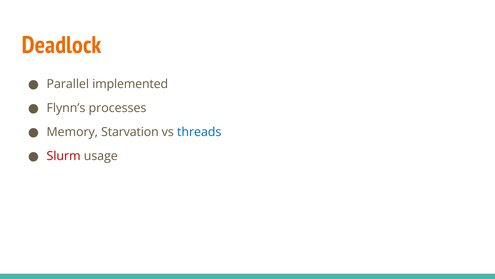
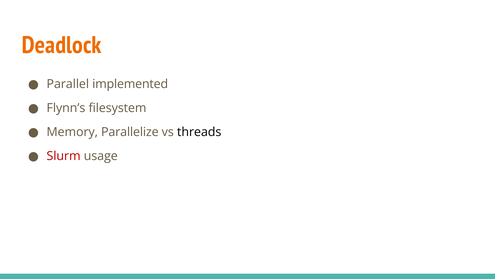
processes: processes -> filesystem (118, 108)
Starvation: Starvation -> Parallelize (130, 132)
threads colour: blue -> black (199, 132)
